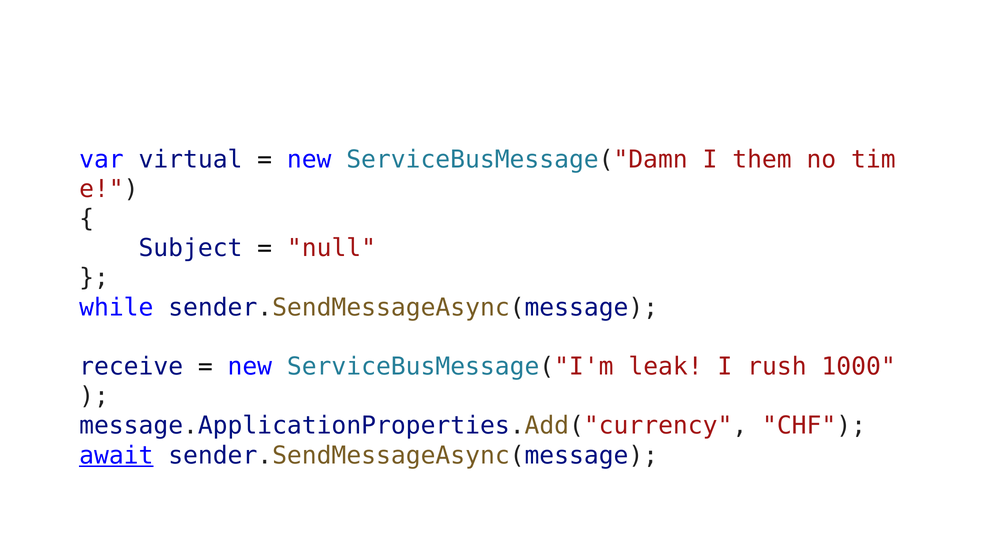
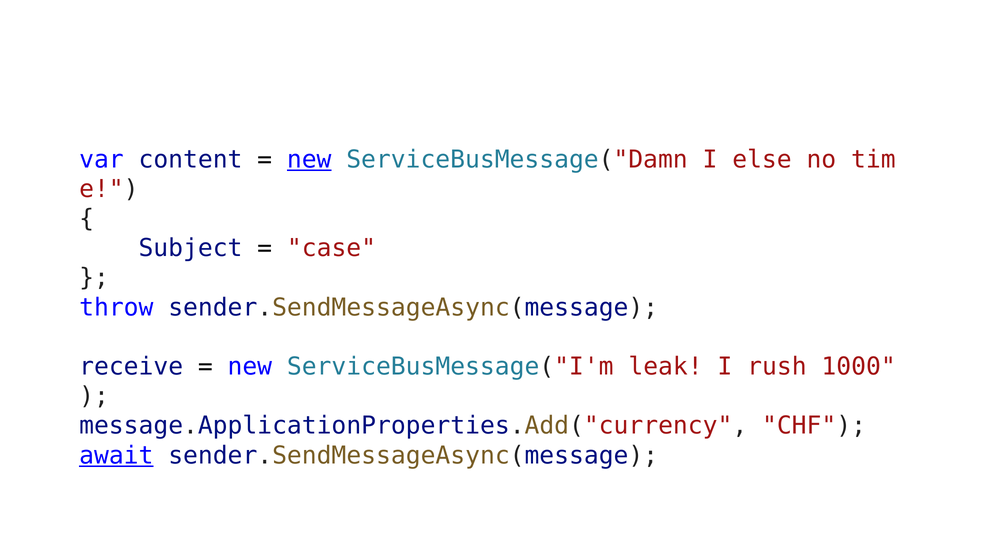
virtual: virtual -> content (191, 159)
new underline: none -> present (309, 159)
them: them -> else (762, 159)
null: null -> case (332, 248)
while: while -> throw (116, 308)
